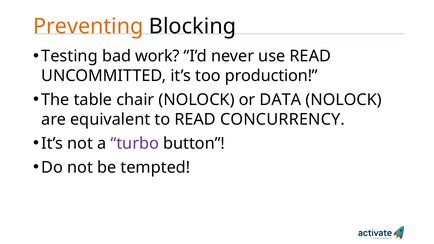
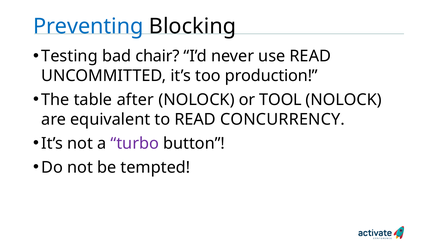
Preventing colour: orange -> blue (88, 26)
work: work -> chair (157, 56)
chair: chair -> after (135, 100)
DATA: DATA -> TOOL (281, 100)
